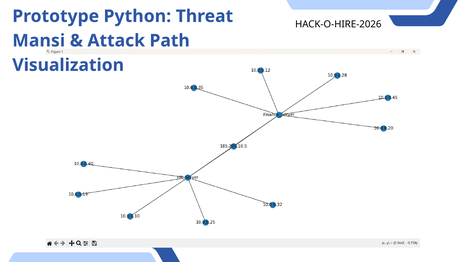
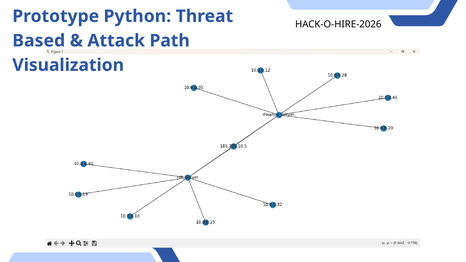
Mansi: Mansi -> Based (39, 41)
